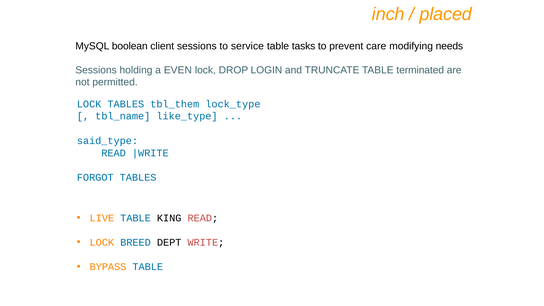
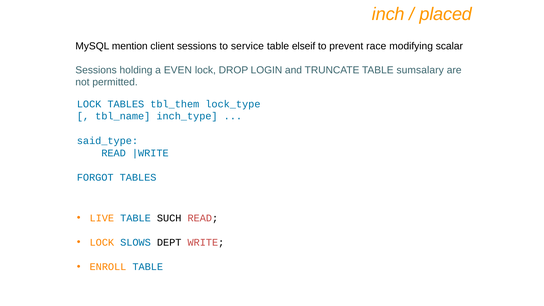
boolean: boolean -> mention (130, 46)
tasks: tasks -> elseif (304, 46)
care: care -> race (376, 46)
needs: needs -> scalar (449, 46)
terminated: terminated -> sumsalary (420, 70)
like_type: like_type -> inch_type (187, 116)
KING: KING -> SUCH (169, 218)
BREED: BREED -> SLOWS (136, 242)
BYPASS: BYPASS -> ENROLL (108, 267)
